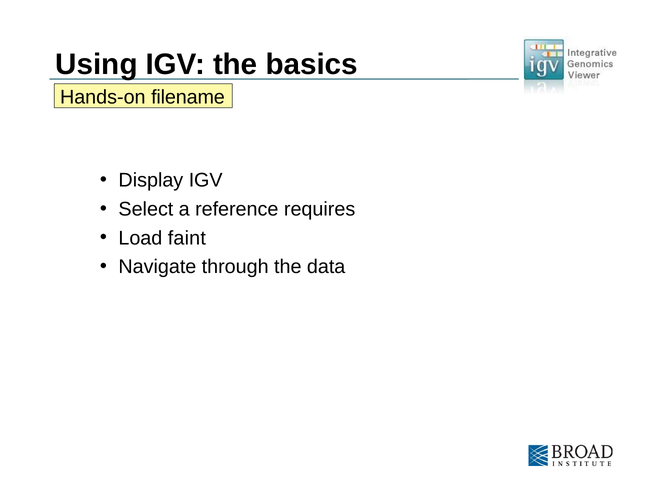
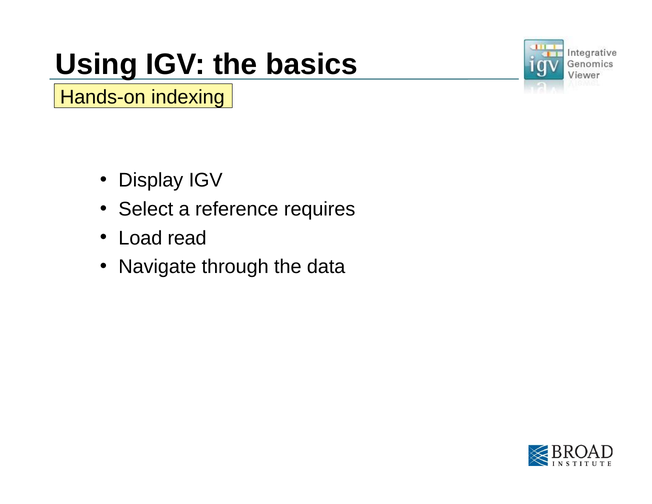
filename: filename -> indexing (188, 97)
faint: faint -> read (187, 238)
